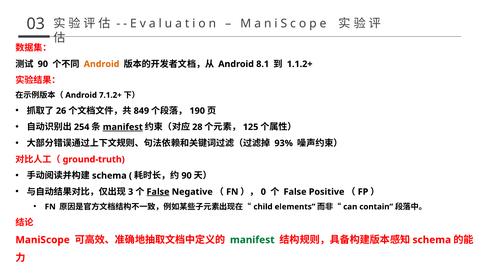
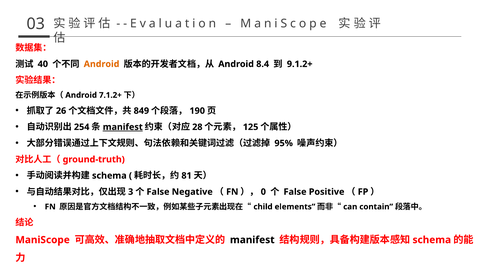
90: 90 -> 40 (43, 64)
8.1: 8.1 -> 8.4 (263, 64)
1.1.2+: 1.1.2+ -> 9.1.2+ (300, 64)
93%: 93% -> 95% (284, 144)
90: 90 -> 81 (187, 176)
False underline: present -> none (158, 192)
manifest colour: green -> black (252, 240)
